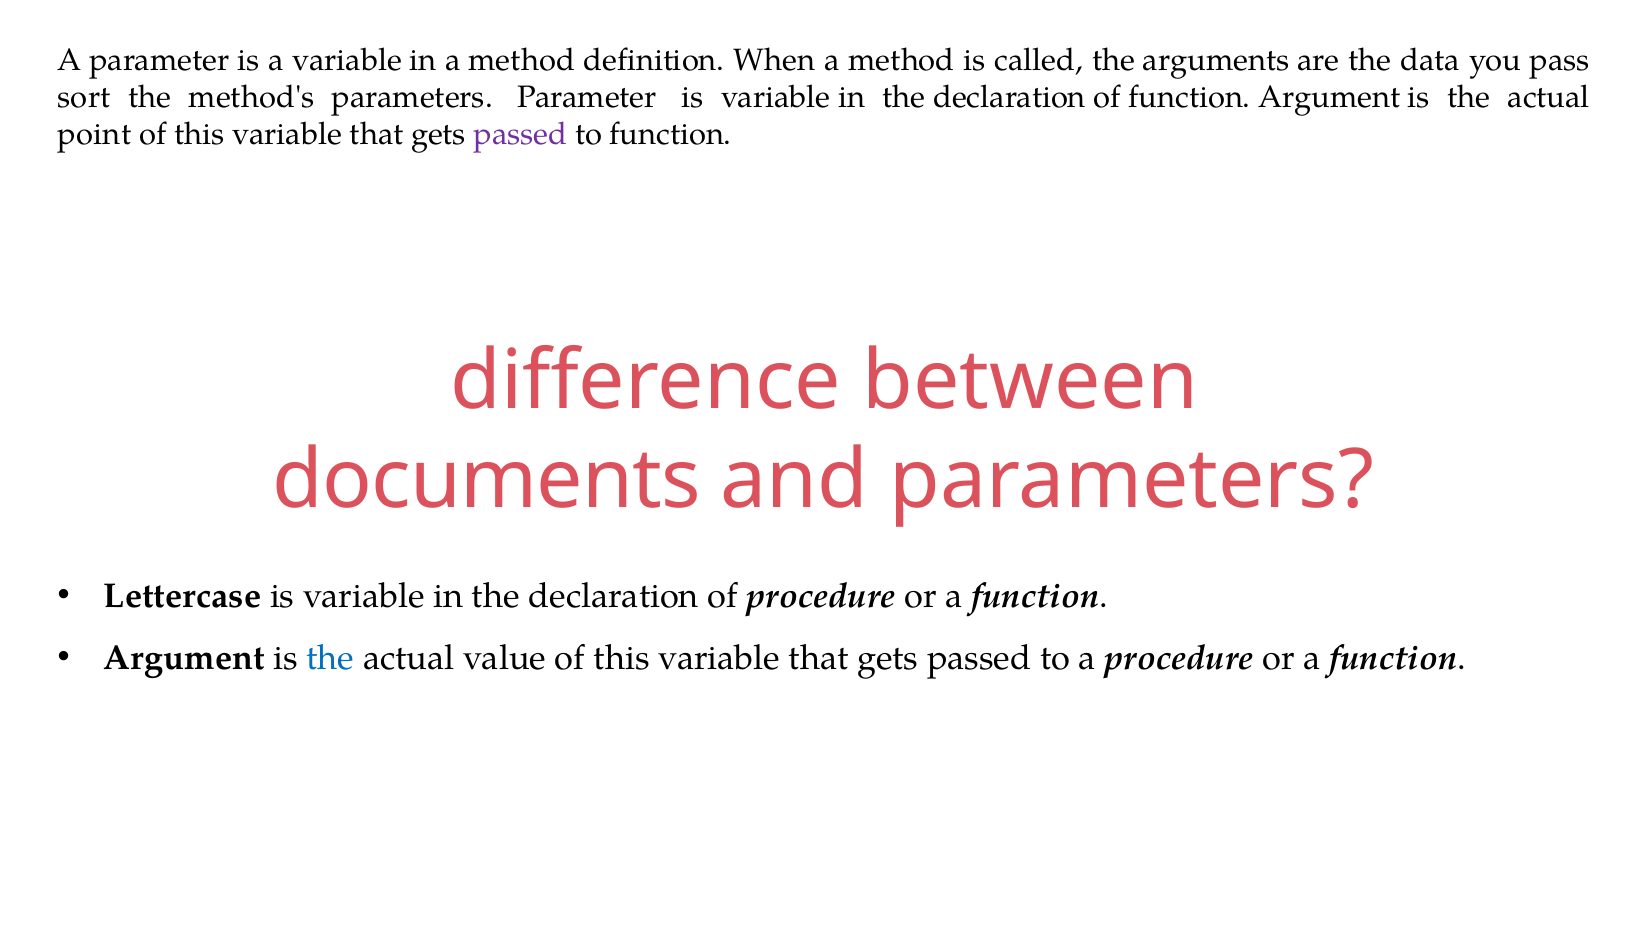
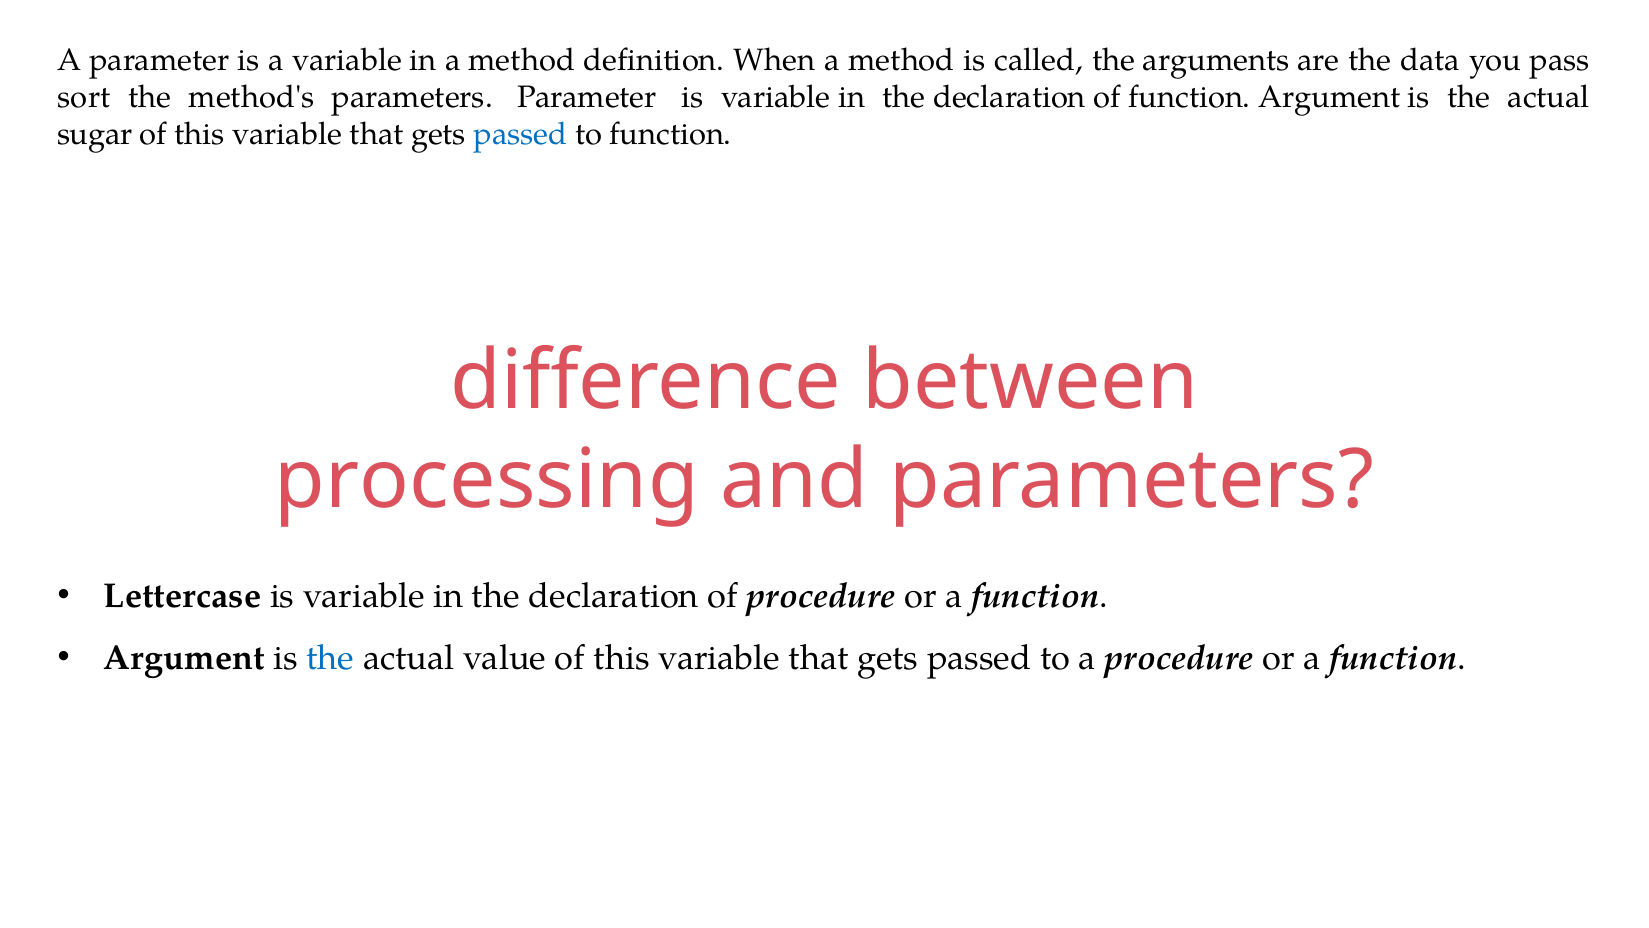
point: point -> sugar (95, 134)
passed colour: purple -> blue (521, 134)
documents: documents -> processing (487, 480)
